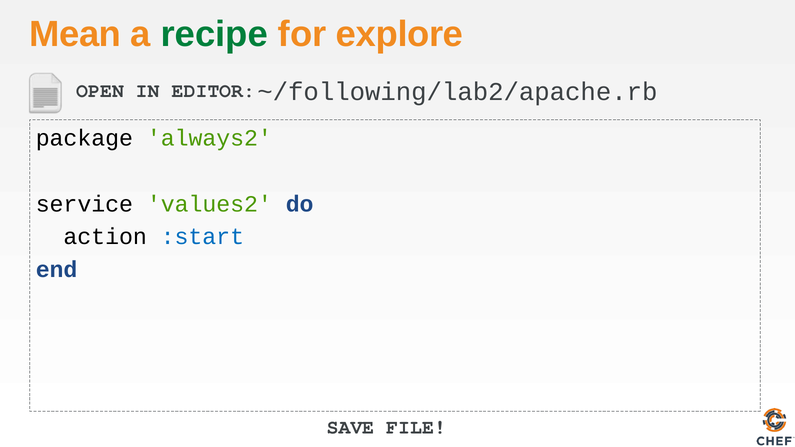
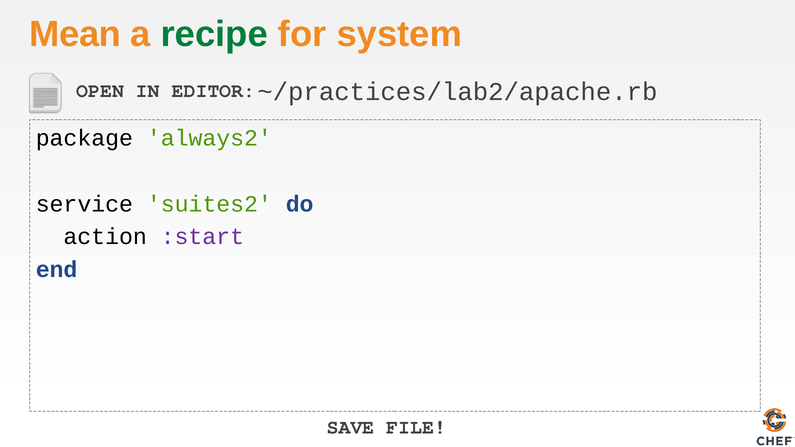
explore: explore -> system (399, 34)
~/following/lab2/apache.rb: ~/following/lab2/apache.rb -> ~/practices/lab2/apache.rb (457, 92)
values2: values2 -> suites2 (209, 204)
:start colour: blue -> purple (202, 237)
